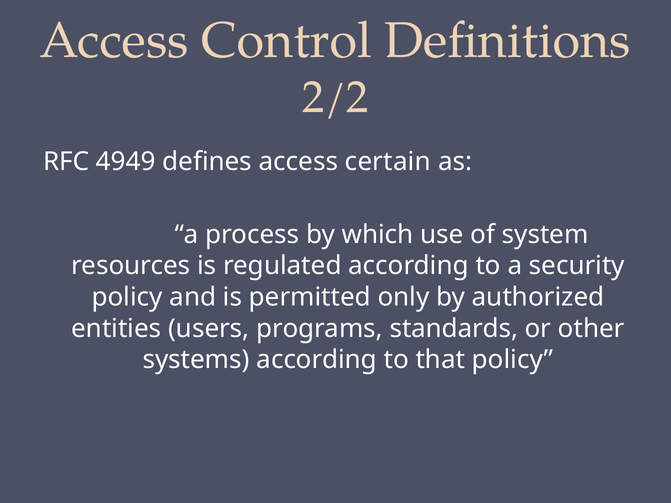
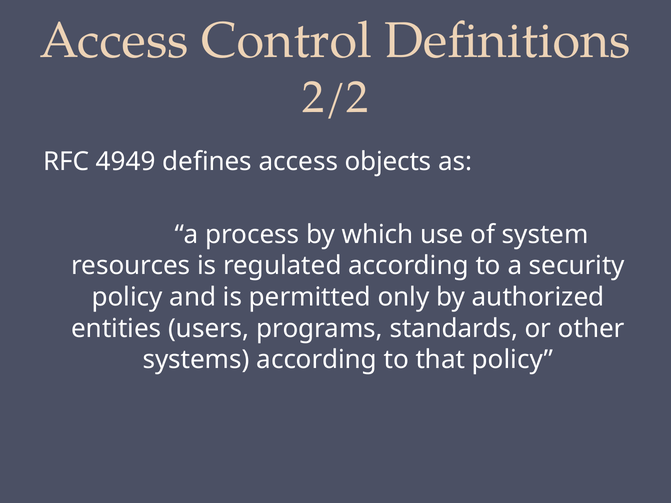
certain: certain -> objects (388, 162)
